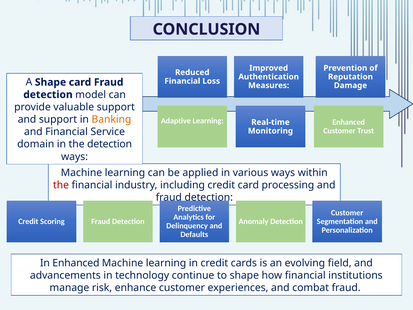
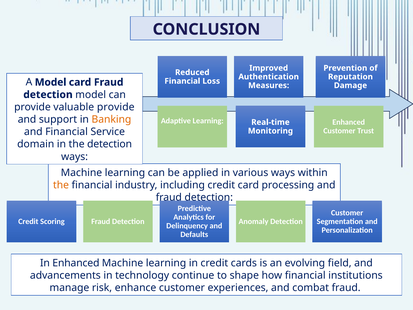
A Shape: Shape -> Model (51, 82)
valuable support: support -> provide (116, 107)
the colour: red -> orange (61, 185)
